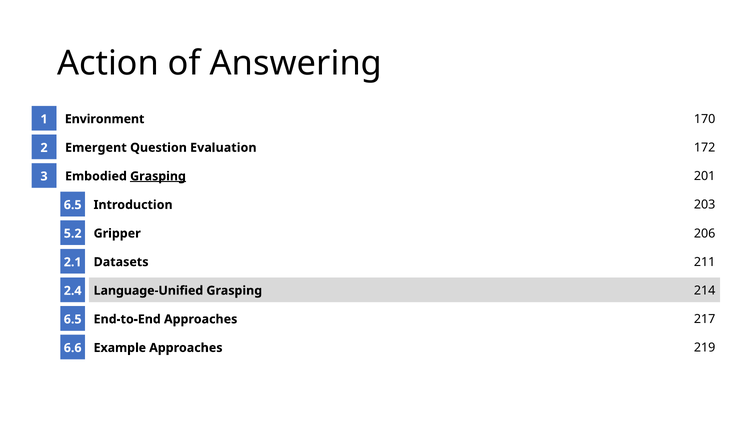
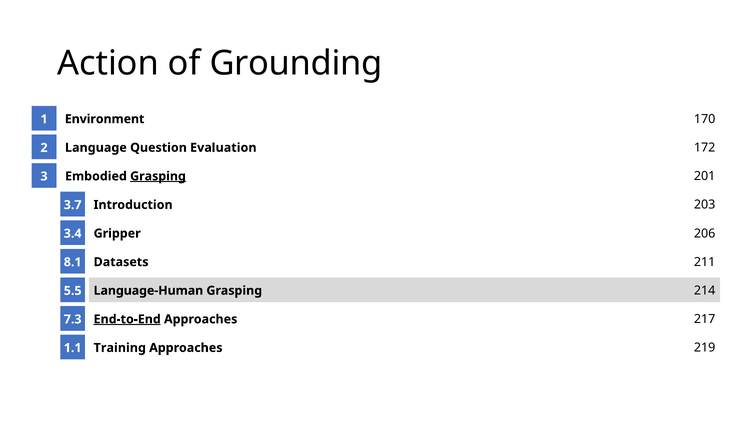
Answering: Answering -> Grounding (296, 63)
Emergent: Emergent -> Language (96, 148)
6.5: 6.5 -> 3.7 (73, 205)
5.2: 5.2 -> 3.4 (73, 234)
2.1: 2.1 -> 8.1 (73, 262)
Language-Unified: Language-Unified -> Language-Human (148, 291)
2.4: 2.4 -> 5.5 (73, 291)
End-to-End underline: none -> present (127, 319)
6.5: 6.5 -> 7.3 (73, 319)
Example: Example -> Training (120, 348)
6.6: 6.6 -> 1.1 (73, 348)
